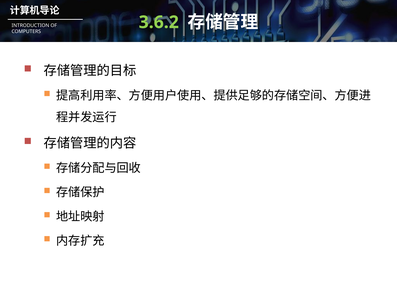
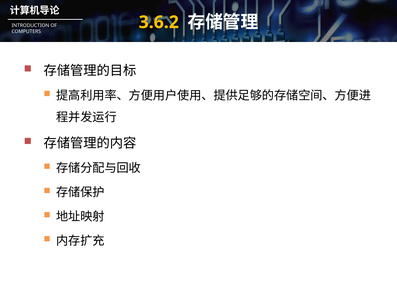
3.6.2 colour: light green -> yellow (159, 22)
